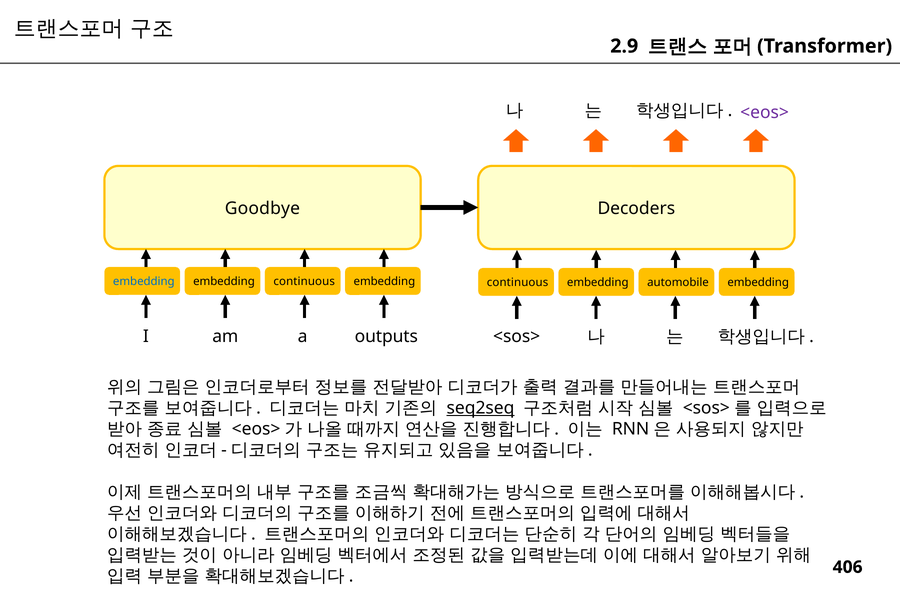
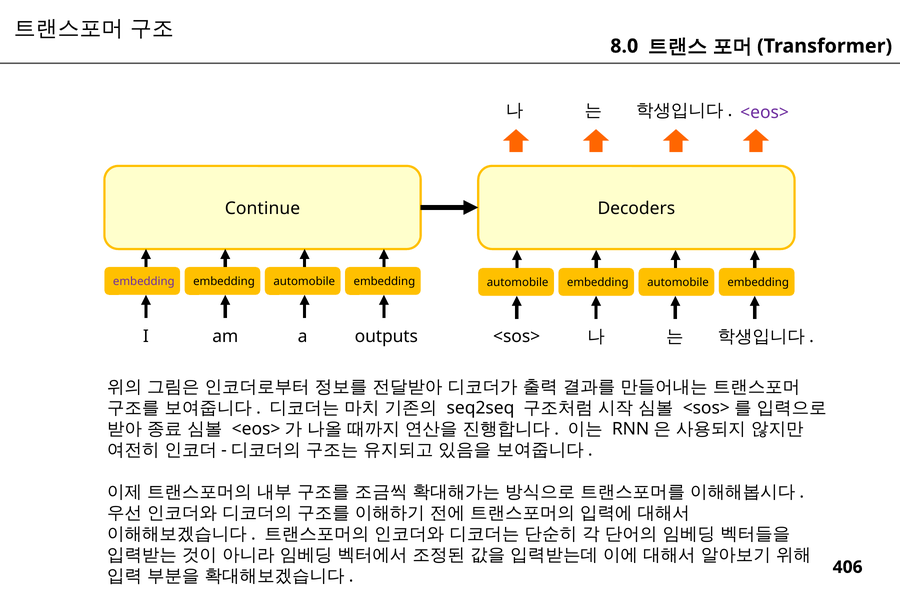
2.9: 2.9 -> 8.0 (624, 46)
Goodbye: Goodbye -> Continue (262, 209)
embedding colour: blue -> purple (144, 282)
continuous: continuous -> automobile (304, 282)
continuous: continuous -> automobile (518, 283)
seq2seq underline: present -> none (481, 408)
